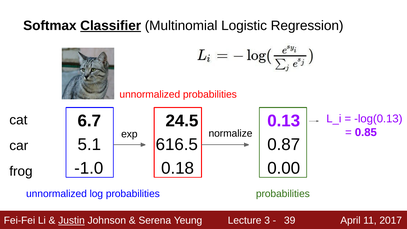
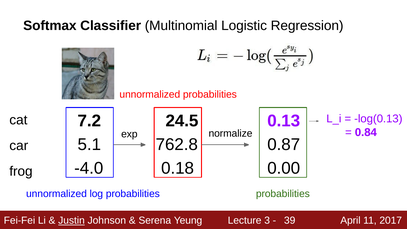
Classifier underline: present -> none (111, 26)
6.7: 6.7 -> 7.2 (89, 121)
0.85: 0.85 -> 0.84 (366, 132)
616.5: 616.5 -> 762.8 (177, 145)
-1.0: -1.0 -> -4.0 (89, 168)
